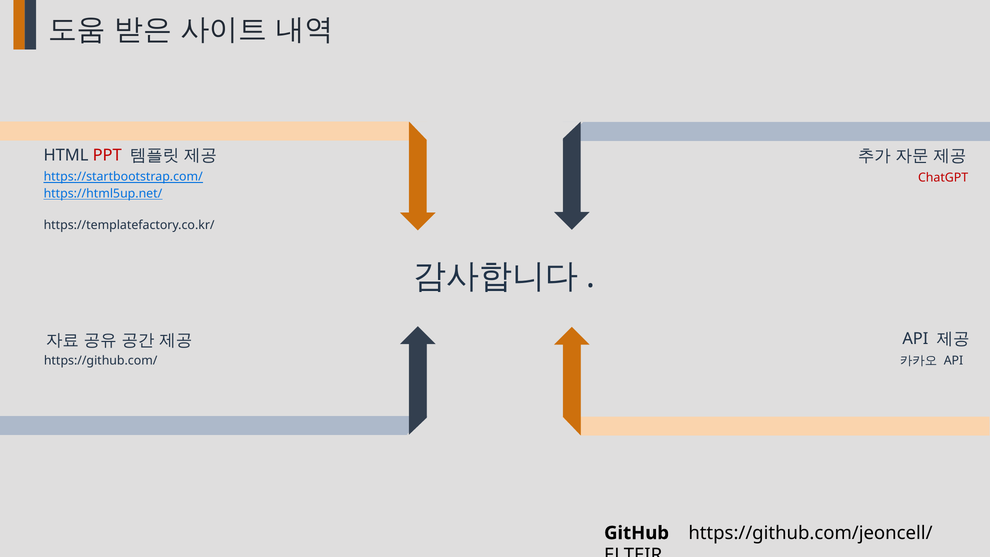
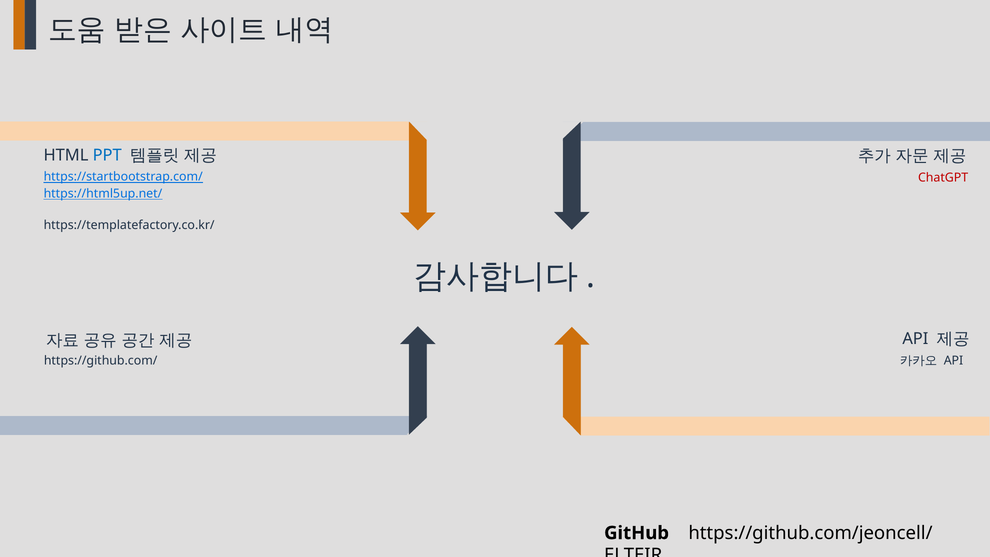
PPT colour: red -> blue (107, 155)
